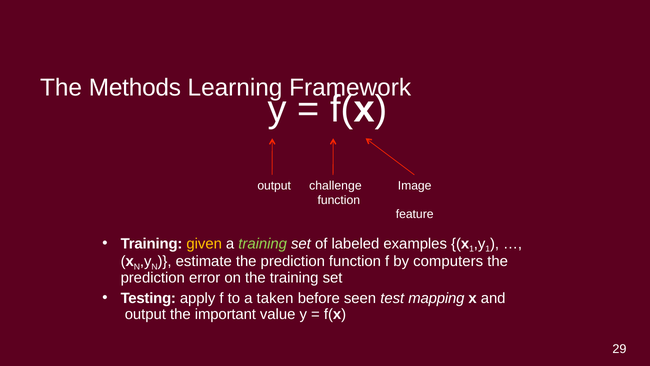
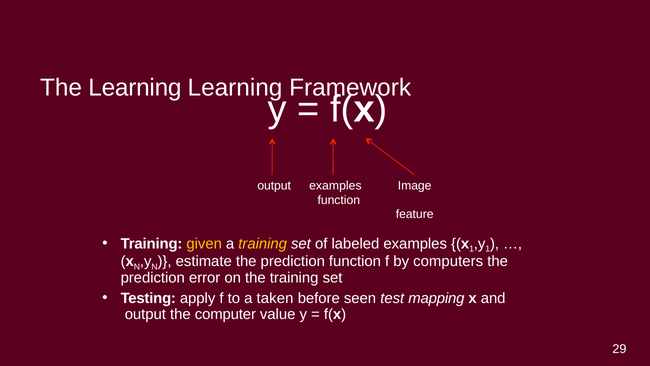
The Methods: Methods -> Learning (135, 88)
output challenge: challenge -> examples (335, 186)
training colour: light green -> yellow (263, 244)
important: important -> computer (225, 314)
